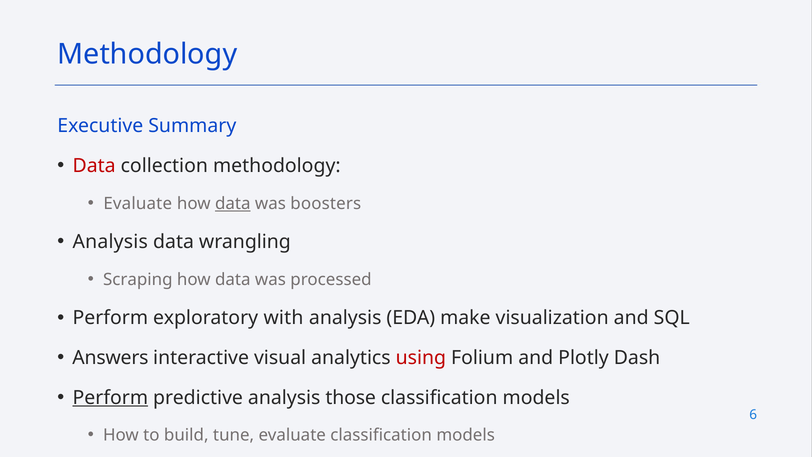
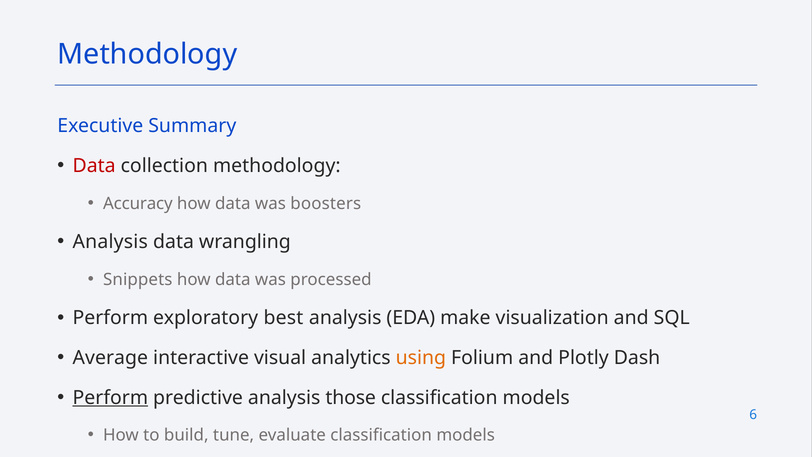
Evaluate: Evaluate -> Accuracy (138, 203)
data underline: present -> none (233, 203)
Scraping: Scraping -> Snippets (138, 279)
with: with -> best (283, 318)
Answers: Answers -> Average (110, 358)
using colour: red -> orange (421, 358)
